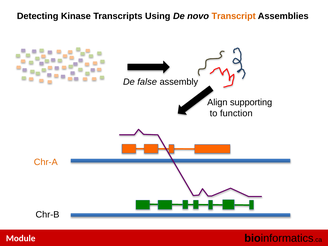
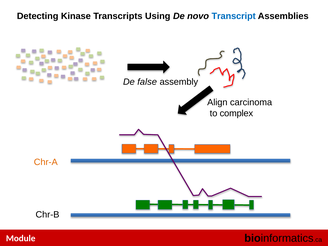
Transcript colour: orange -> blue (234, 16)
supporting: supporting -> carcinoma (251, 102)
function: function -> complex (236, 113)
